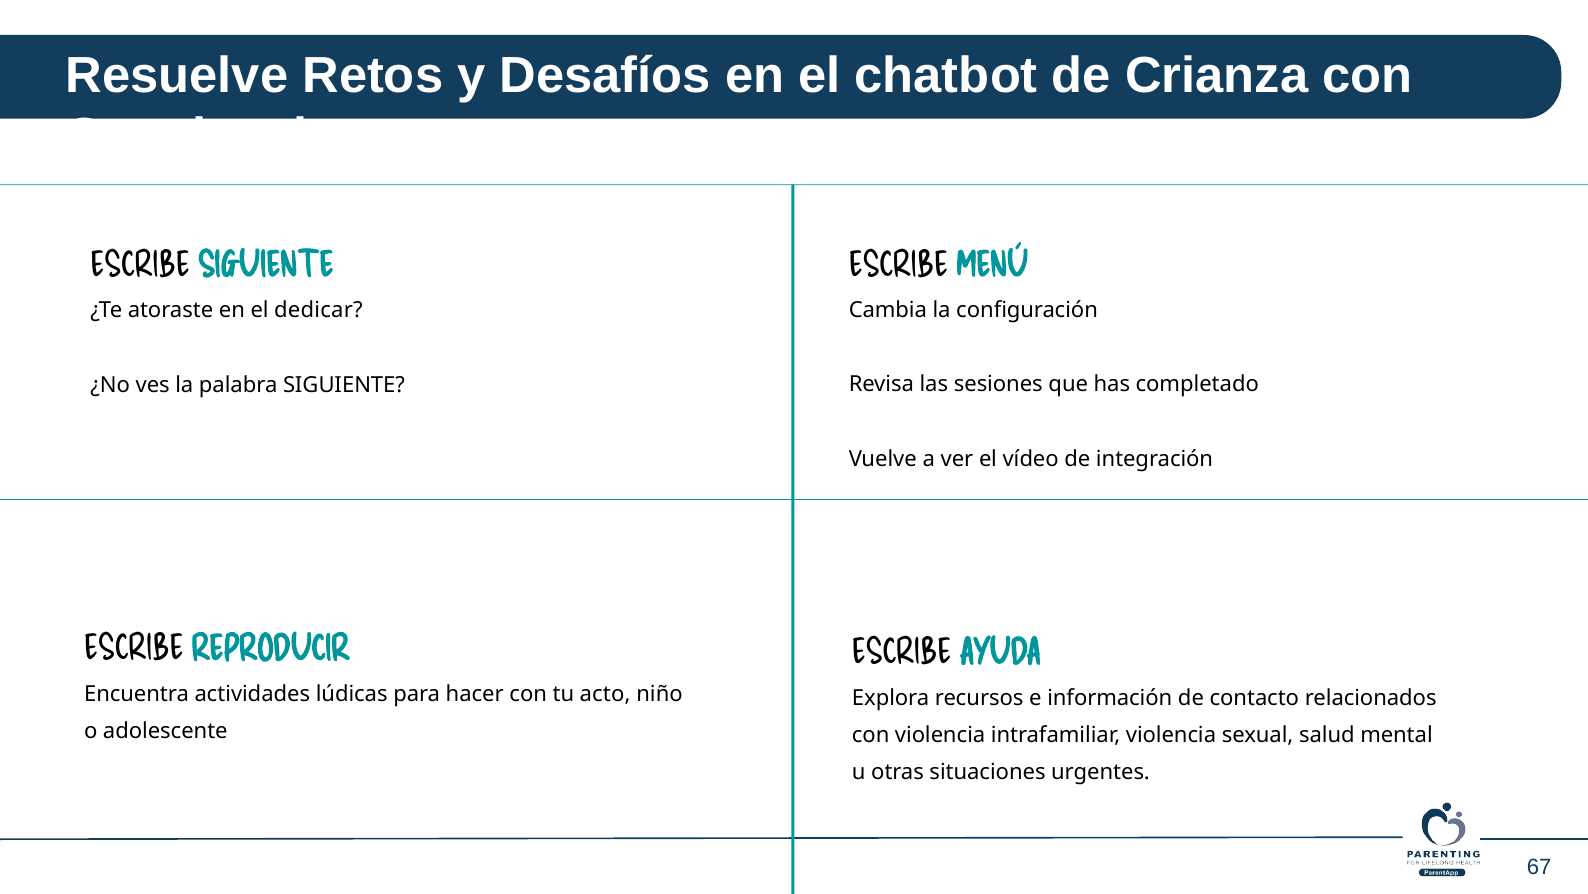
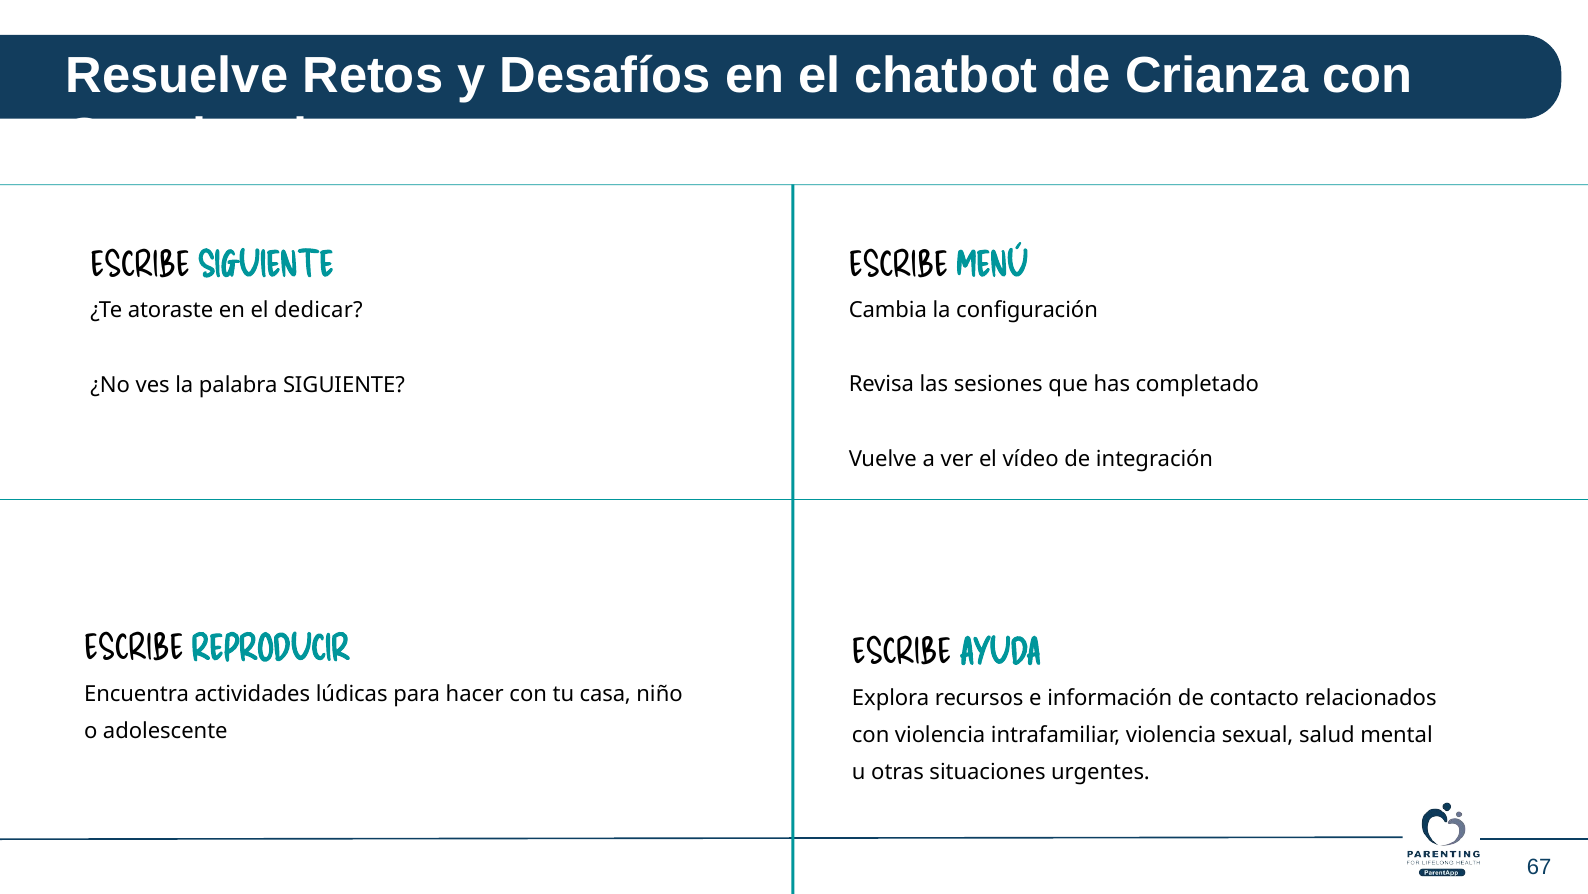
acto: acto -> casa (605, 693)
